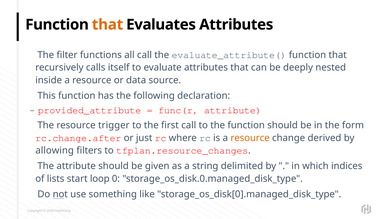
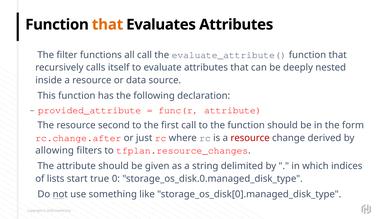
trigger: trigger -> second (114, 126)
resource colour: orange -> red (250, 138)
loop: loop -> true (100, 179)
